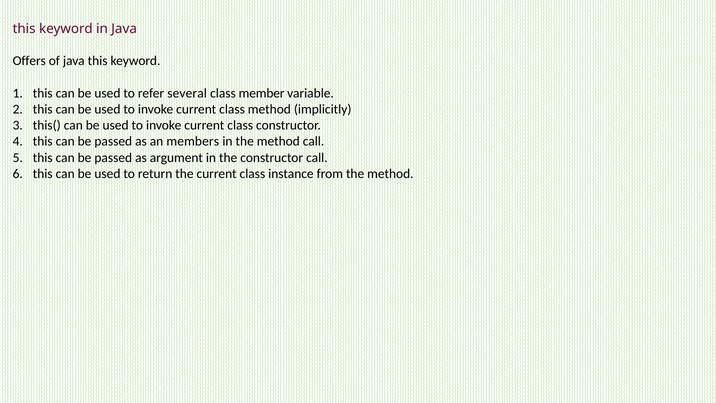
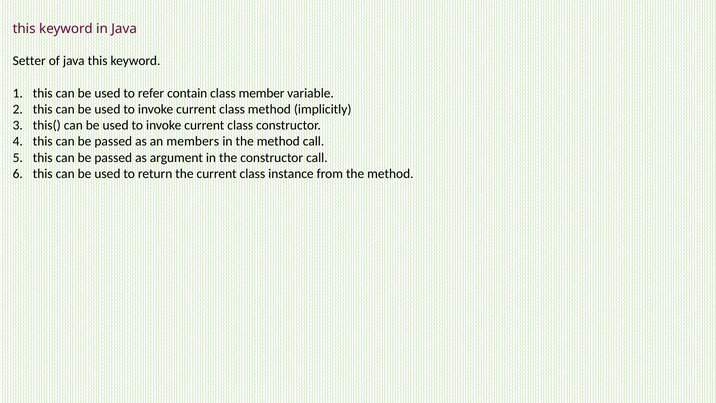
Offers: Offers -> Setter (29, 61)
several: several -> contain (187, 93)
